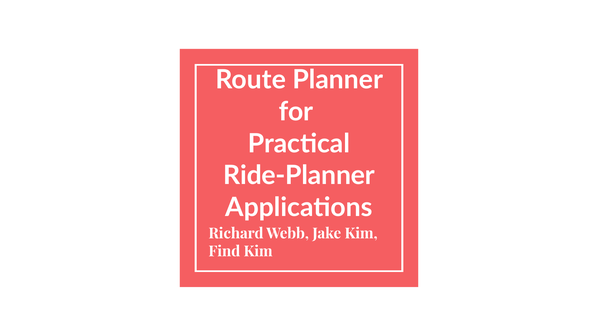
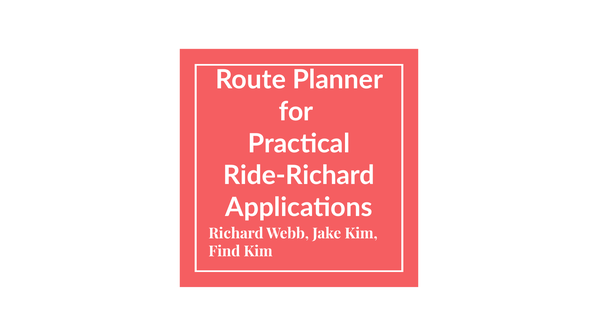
Ride-Planner: Ride-Planner -> Ride-Richard (299, 176)
